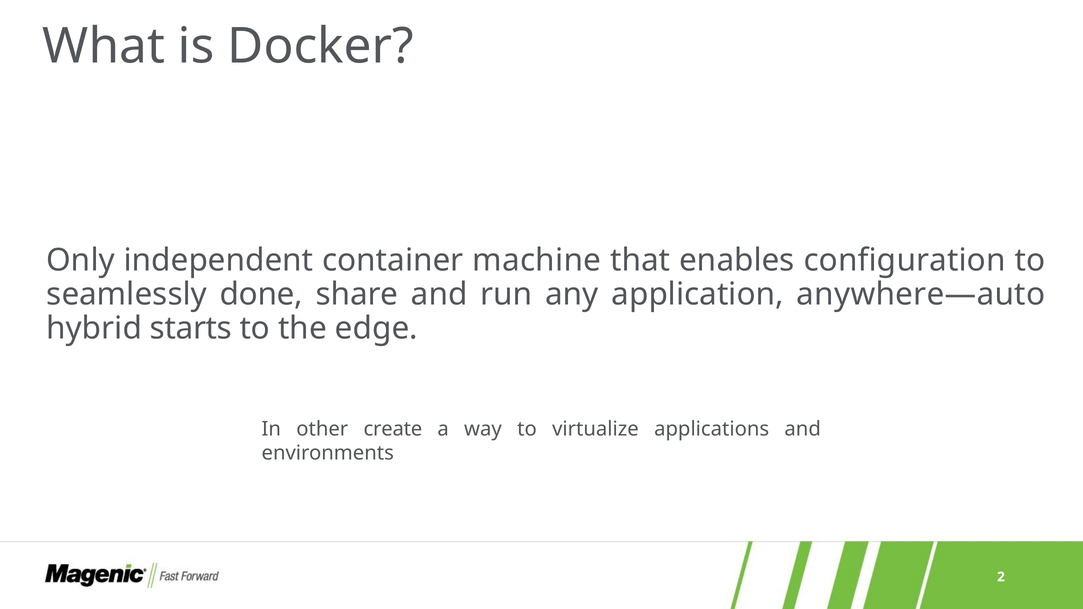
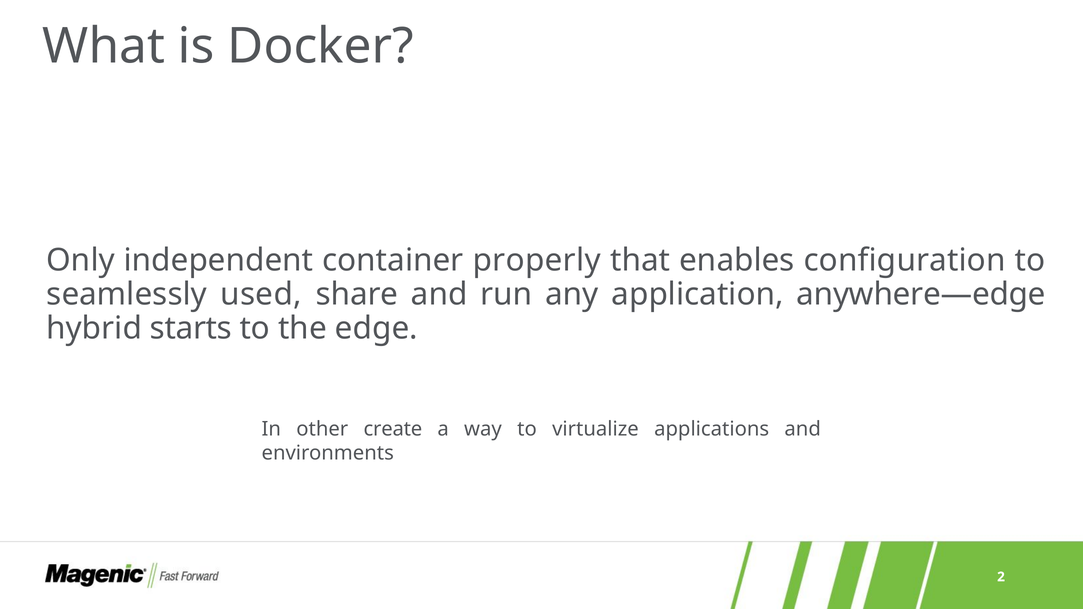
machine: machine -> properly (537, 260)
done: done -> used (261, 294)
anywhere—auto: anywhere—auto -> anywhere—edge (921, 294)
